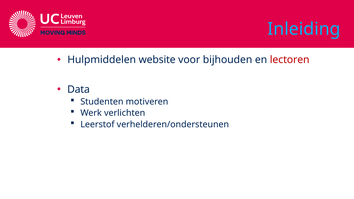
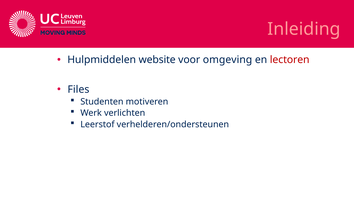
Inleiding colour: light blue -> pink (304, 29)
bijhouden: bijhouden -> omgeving (228, 60)
Data: Data -> Files (78, 90)
